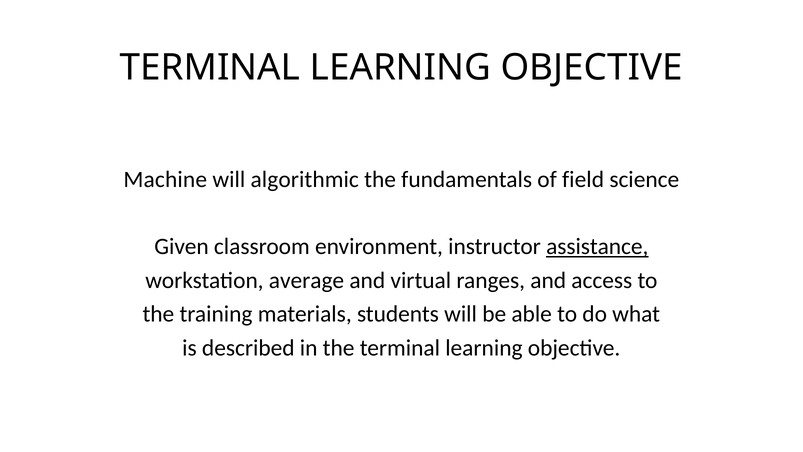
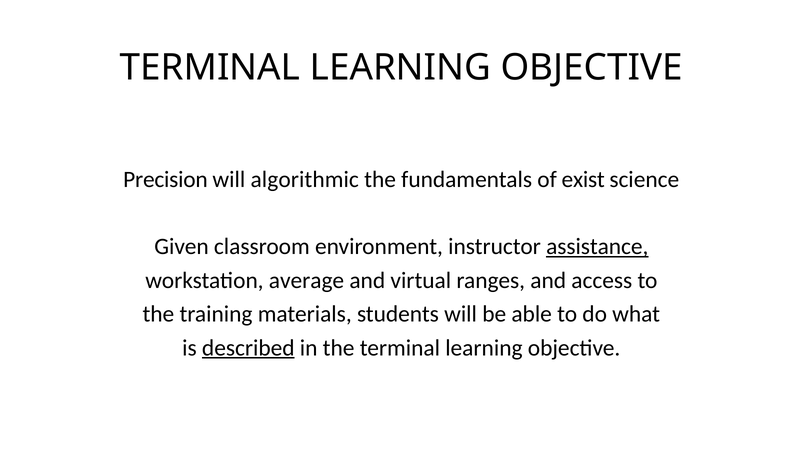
Machine: Machine -> Precision (165, 179)
field: field -> exist (583, 179)
described underline: none -> present (248, 348)
